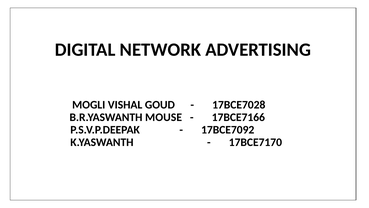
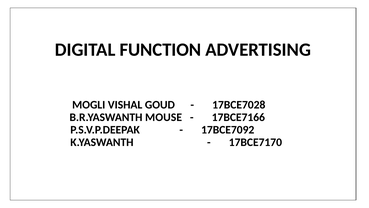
NETWORK: NETWORK -> FUNCTION (160, 50)
